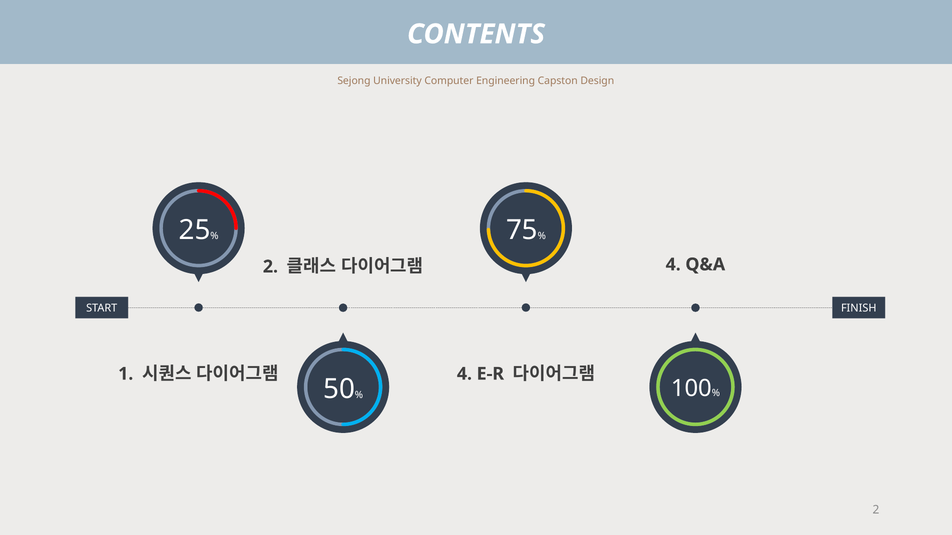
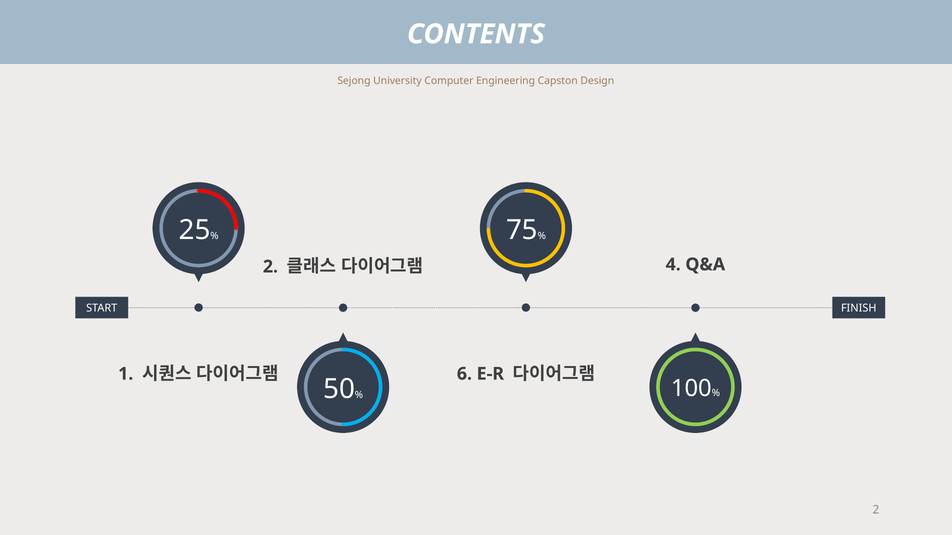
4: 4 -> 6 (464, 374)
